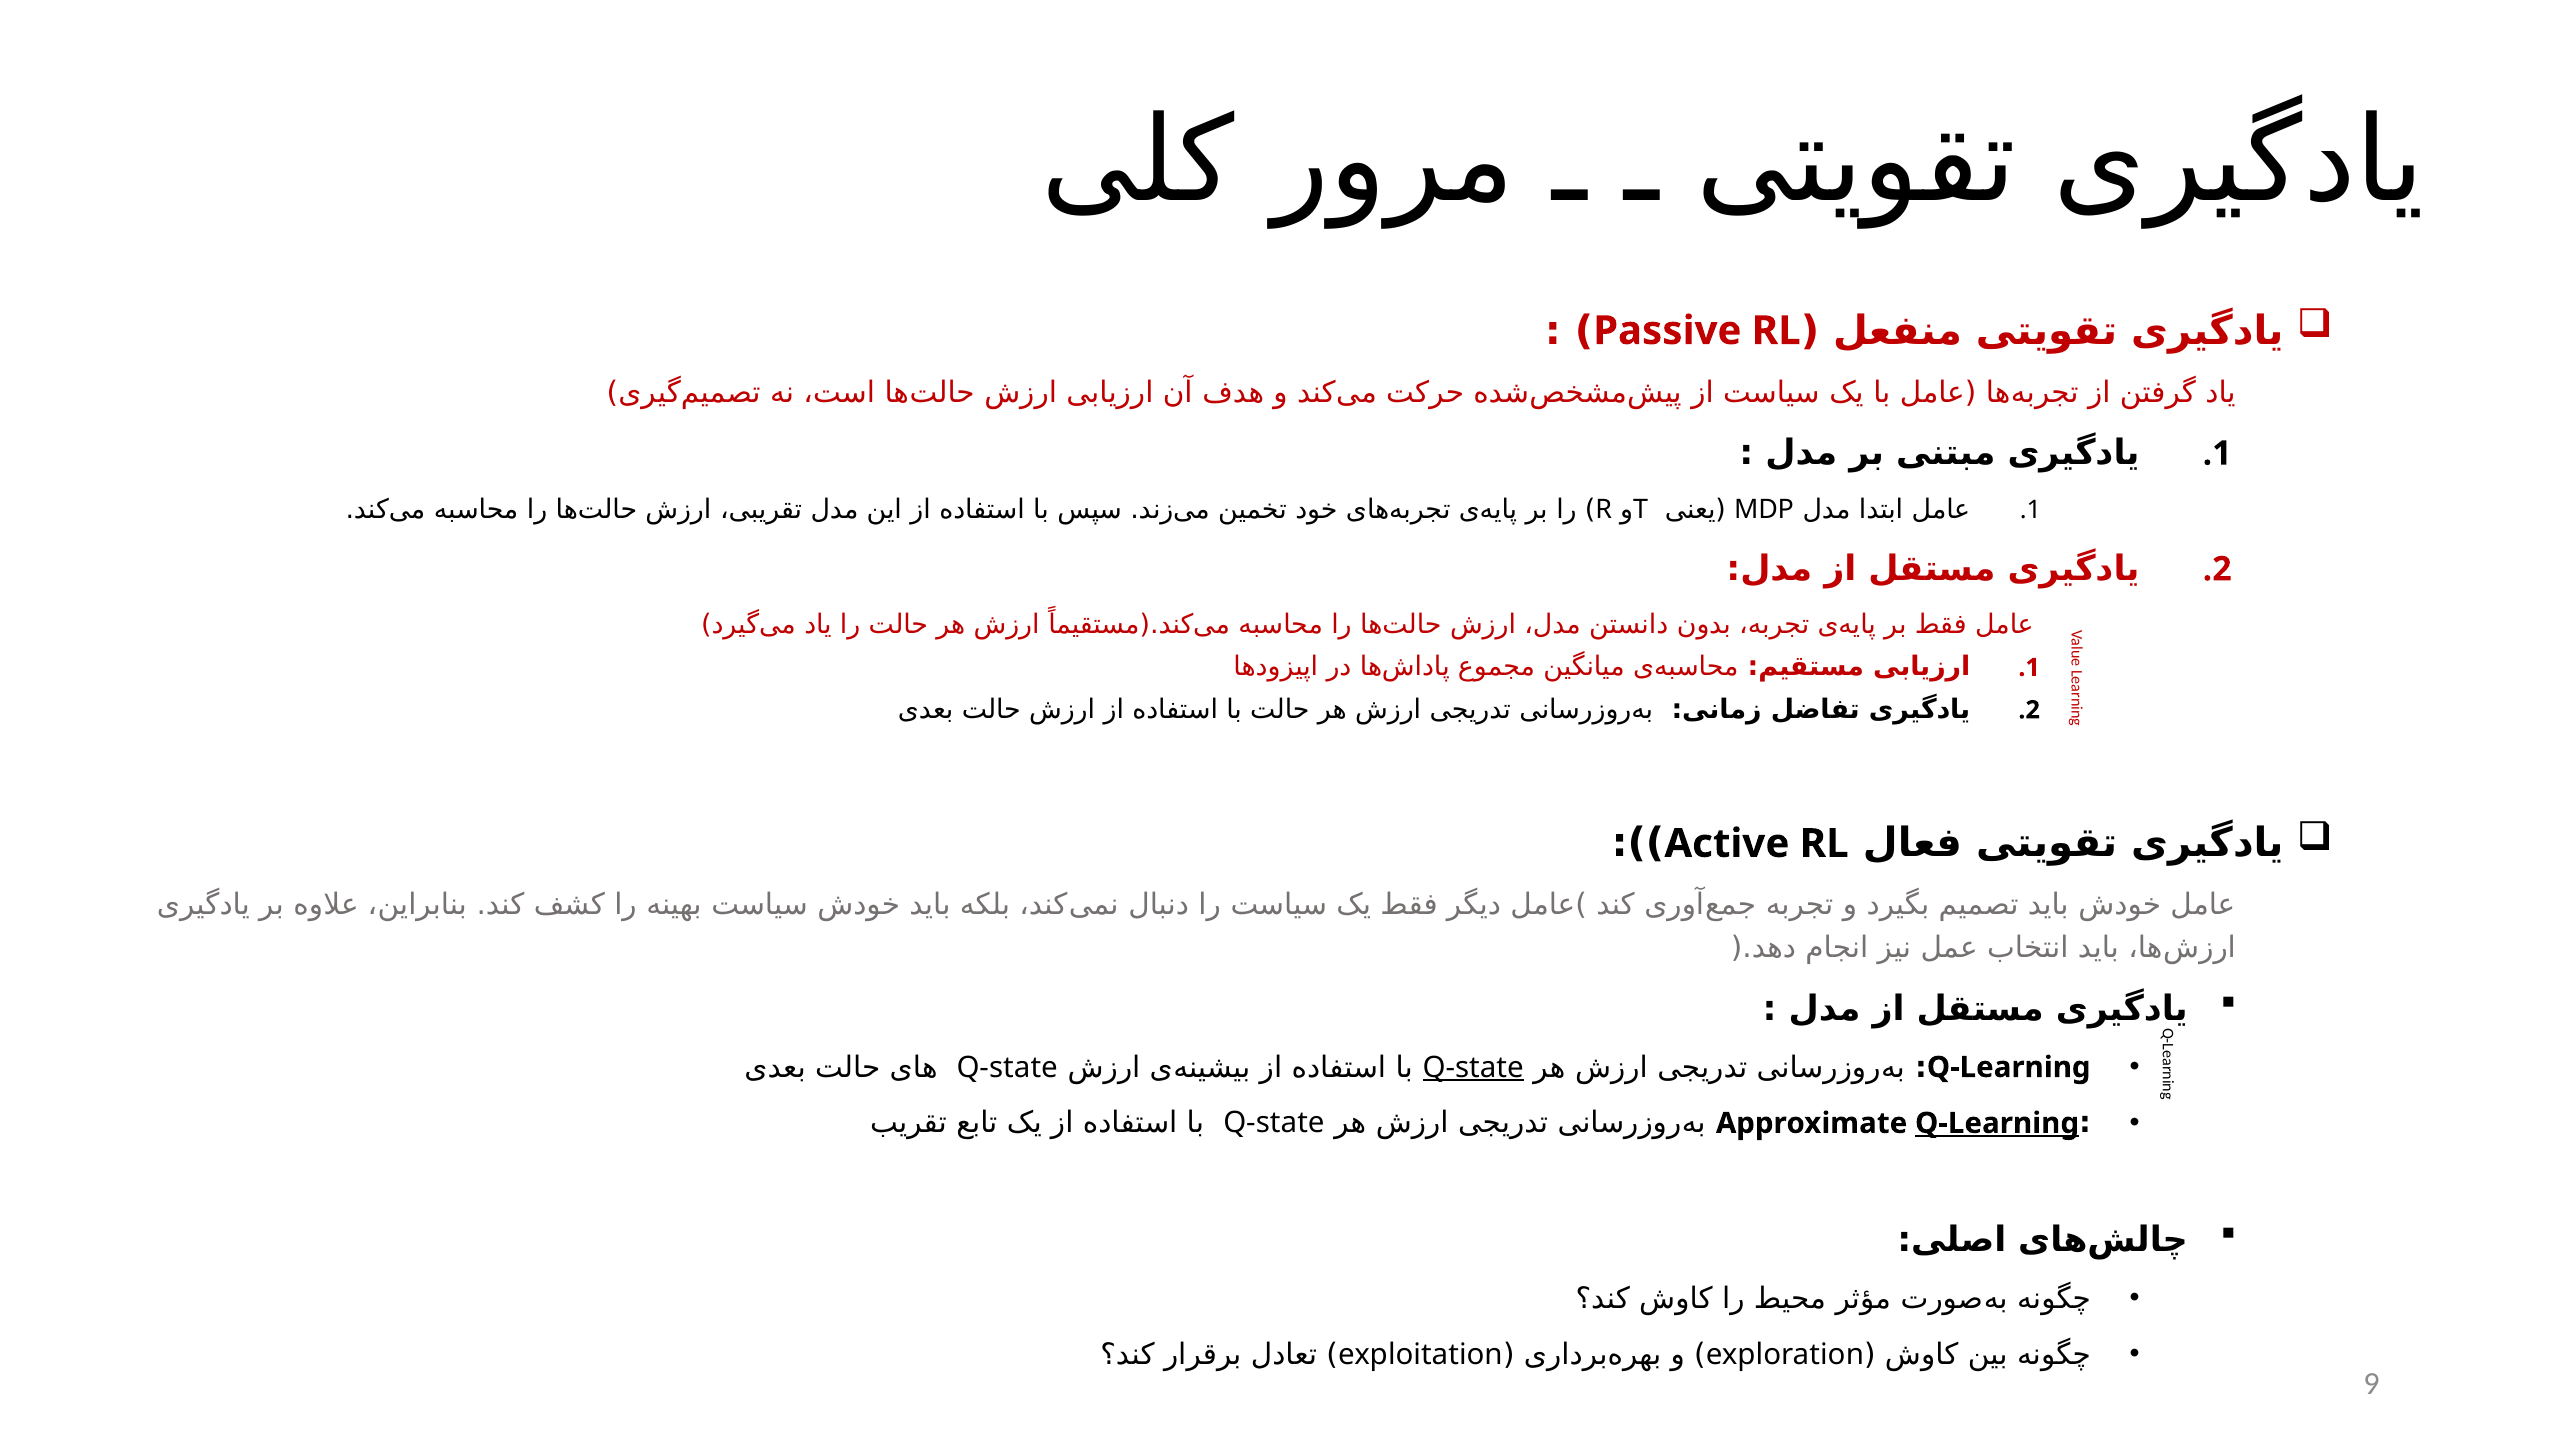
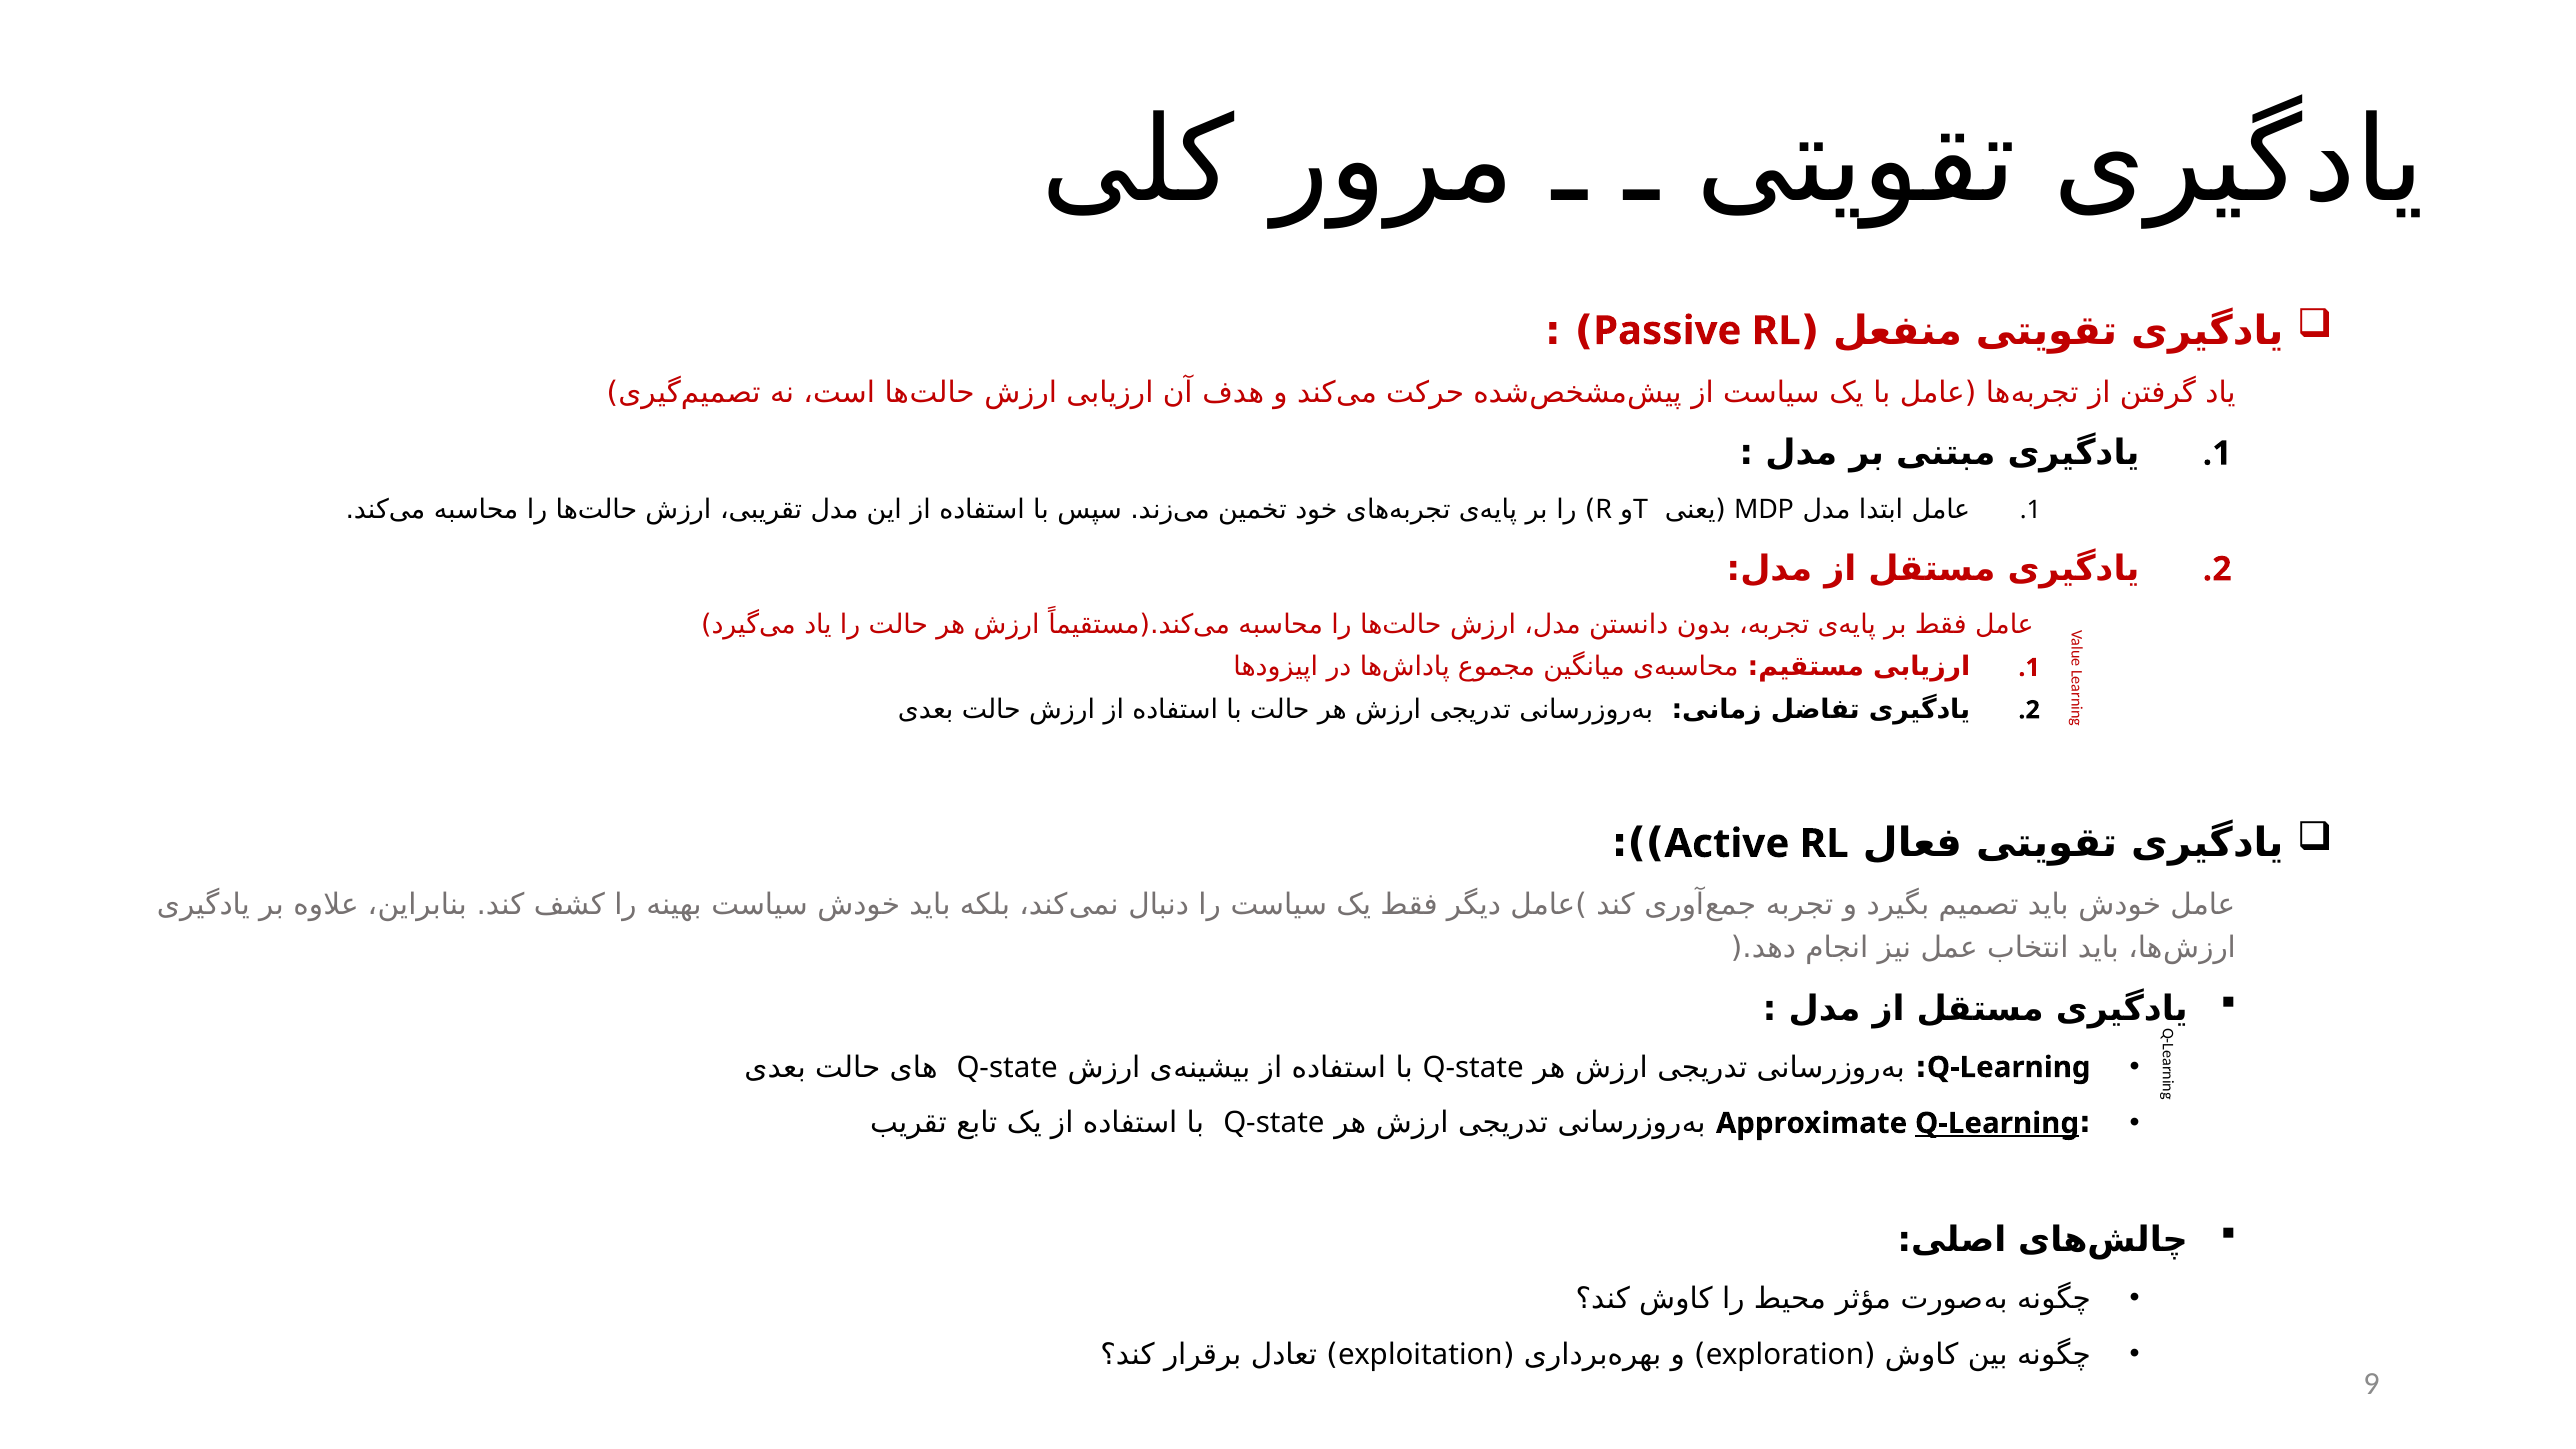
Q-state underline: present -> none (1473, 1067)
